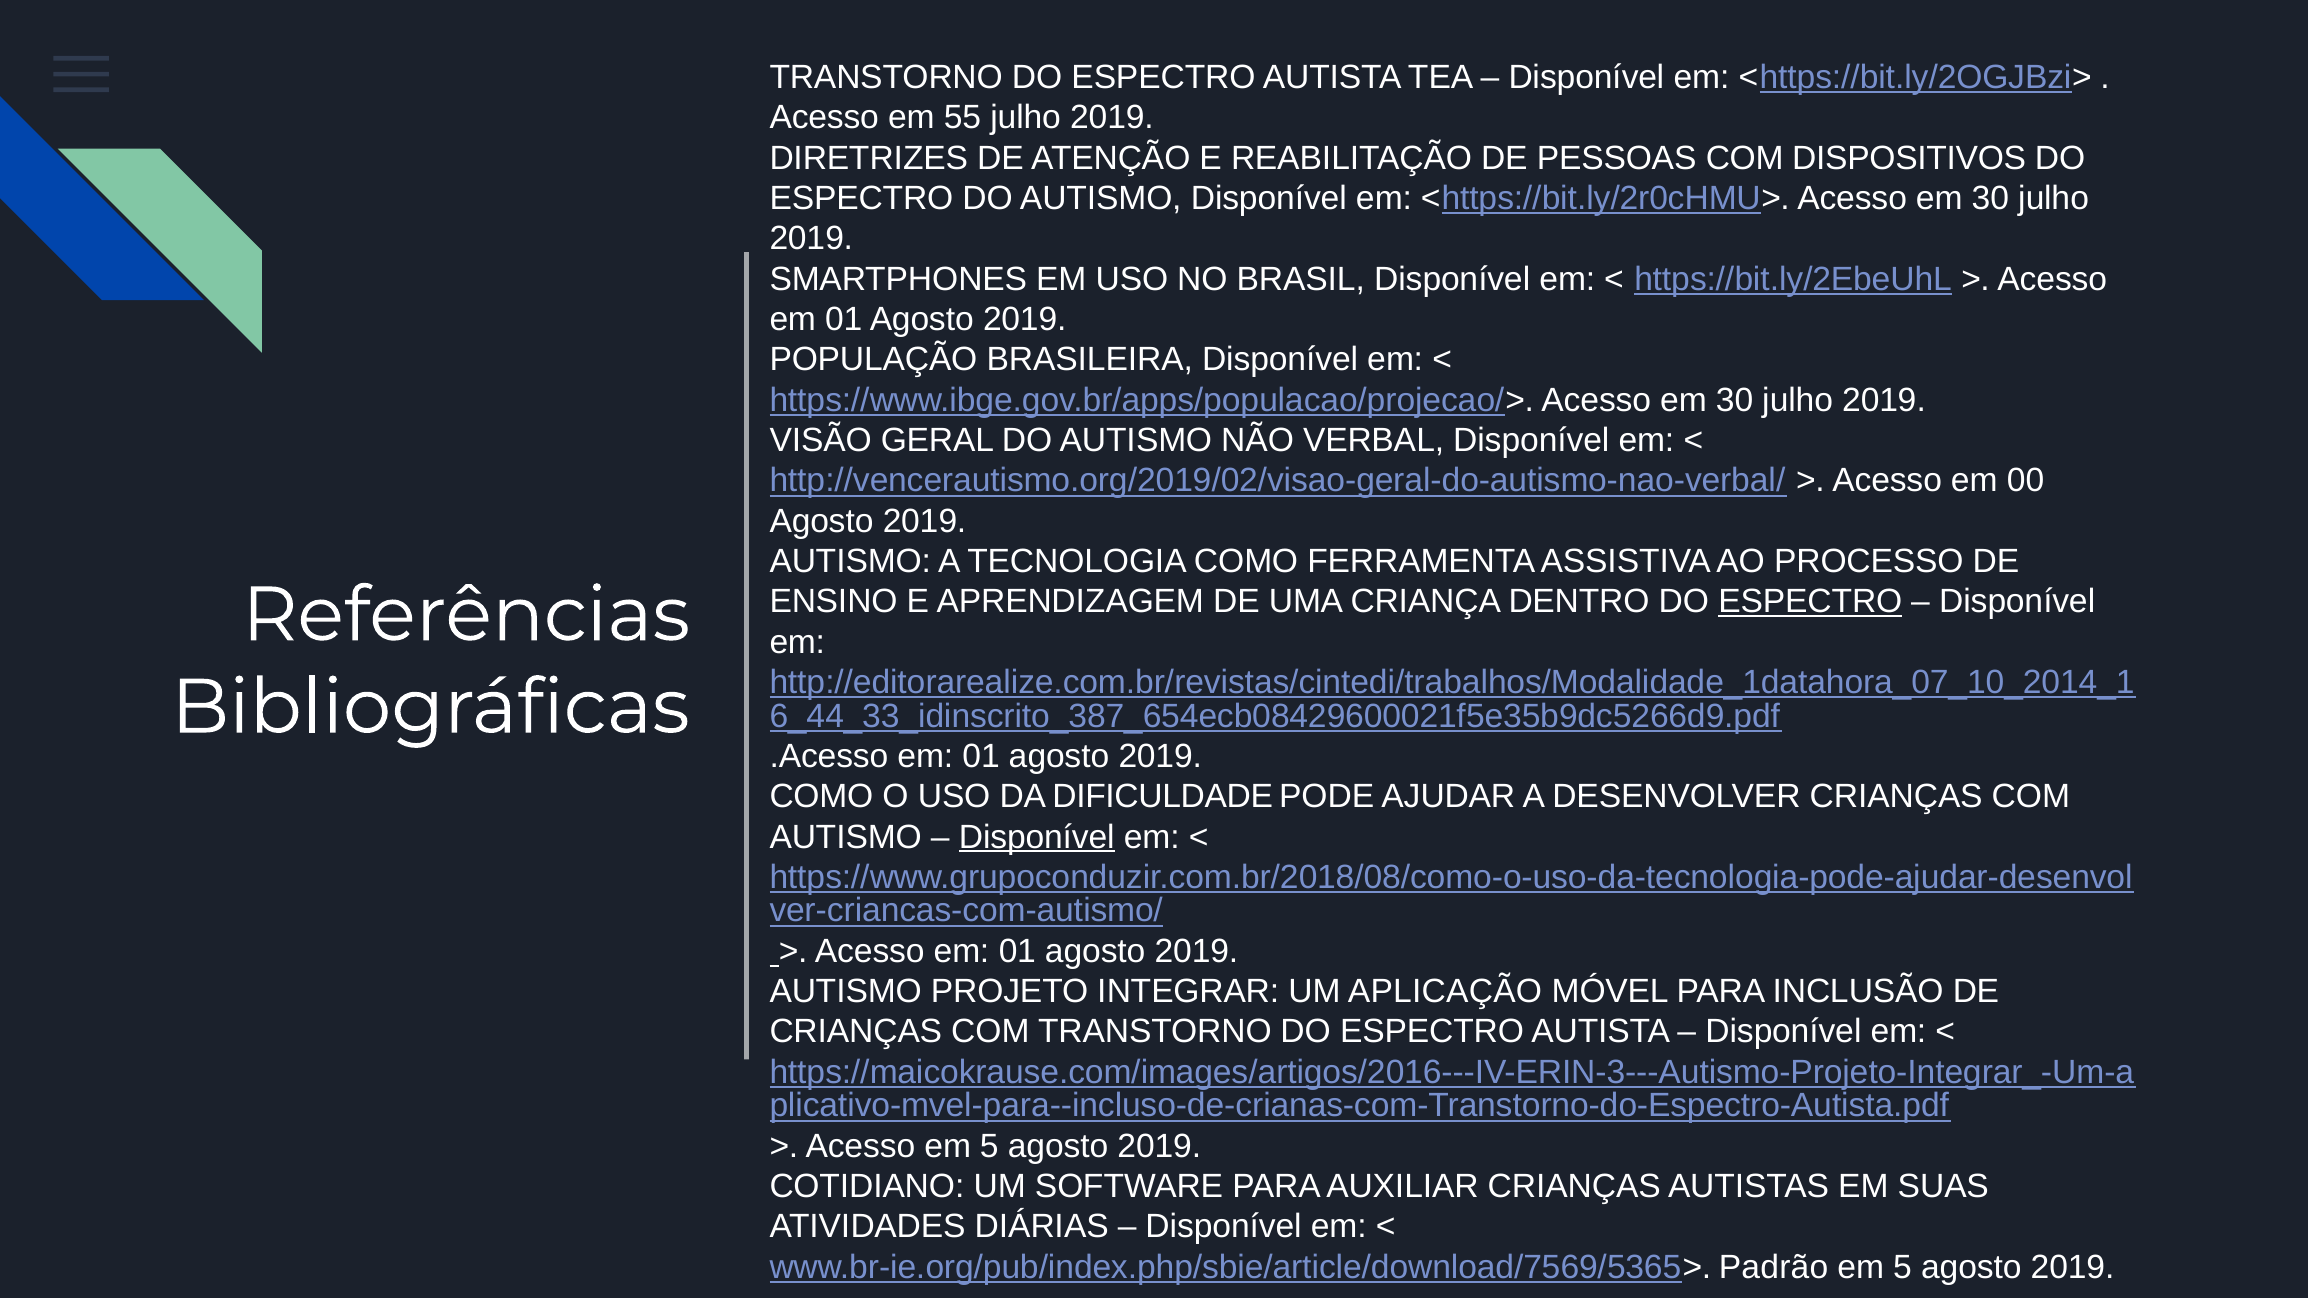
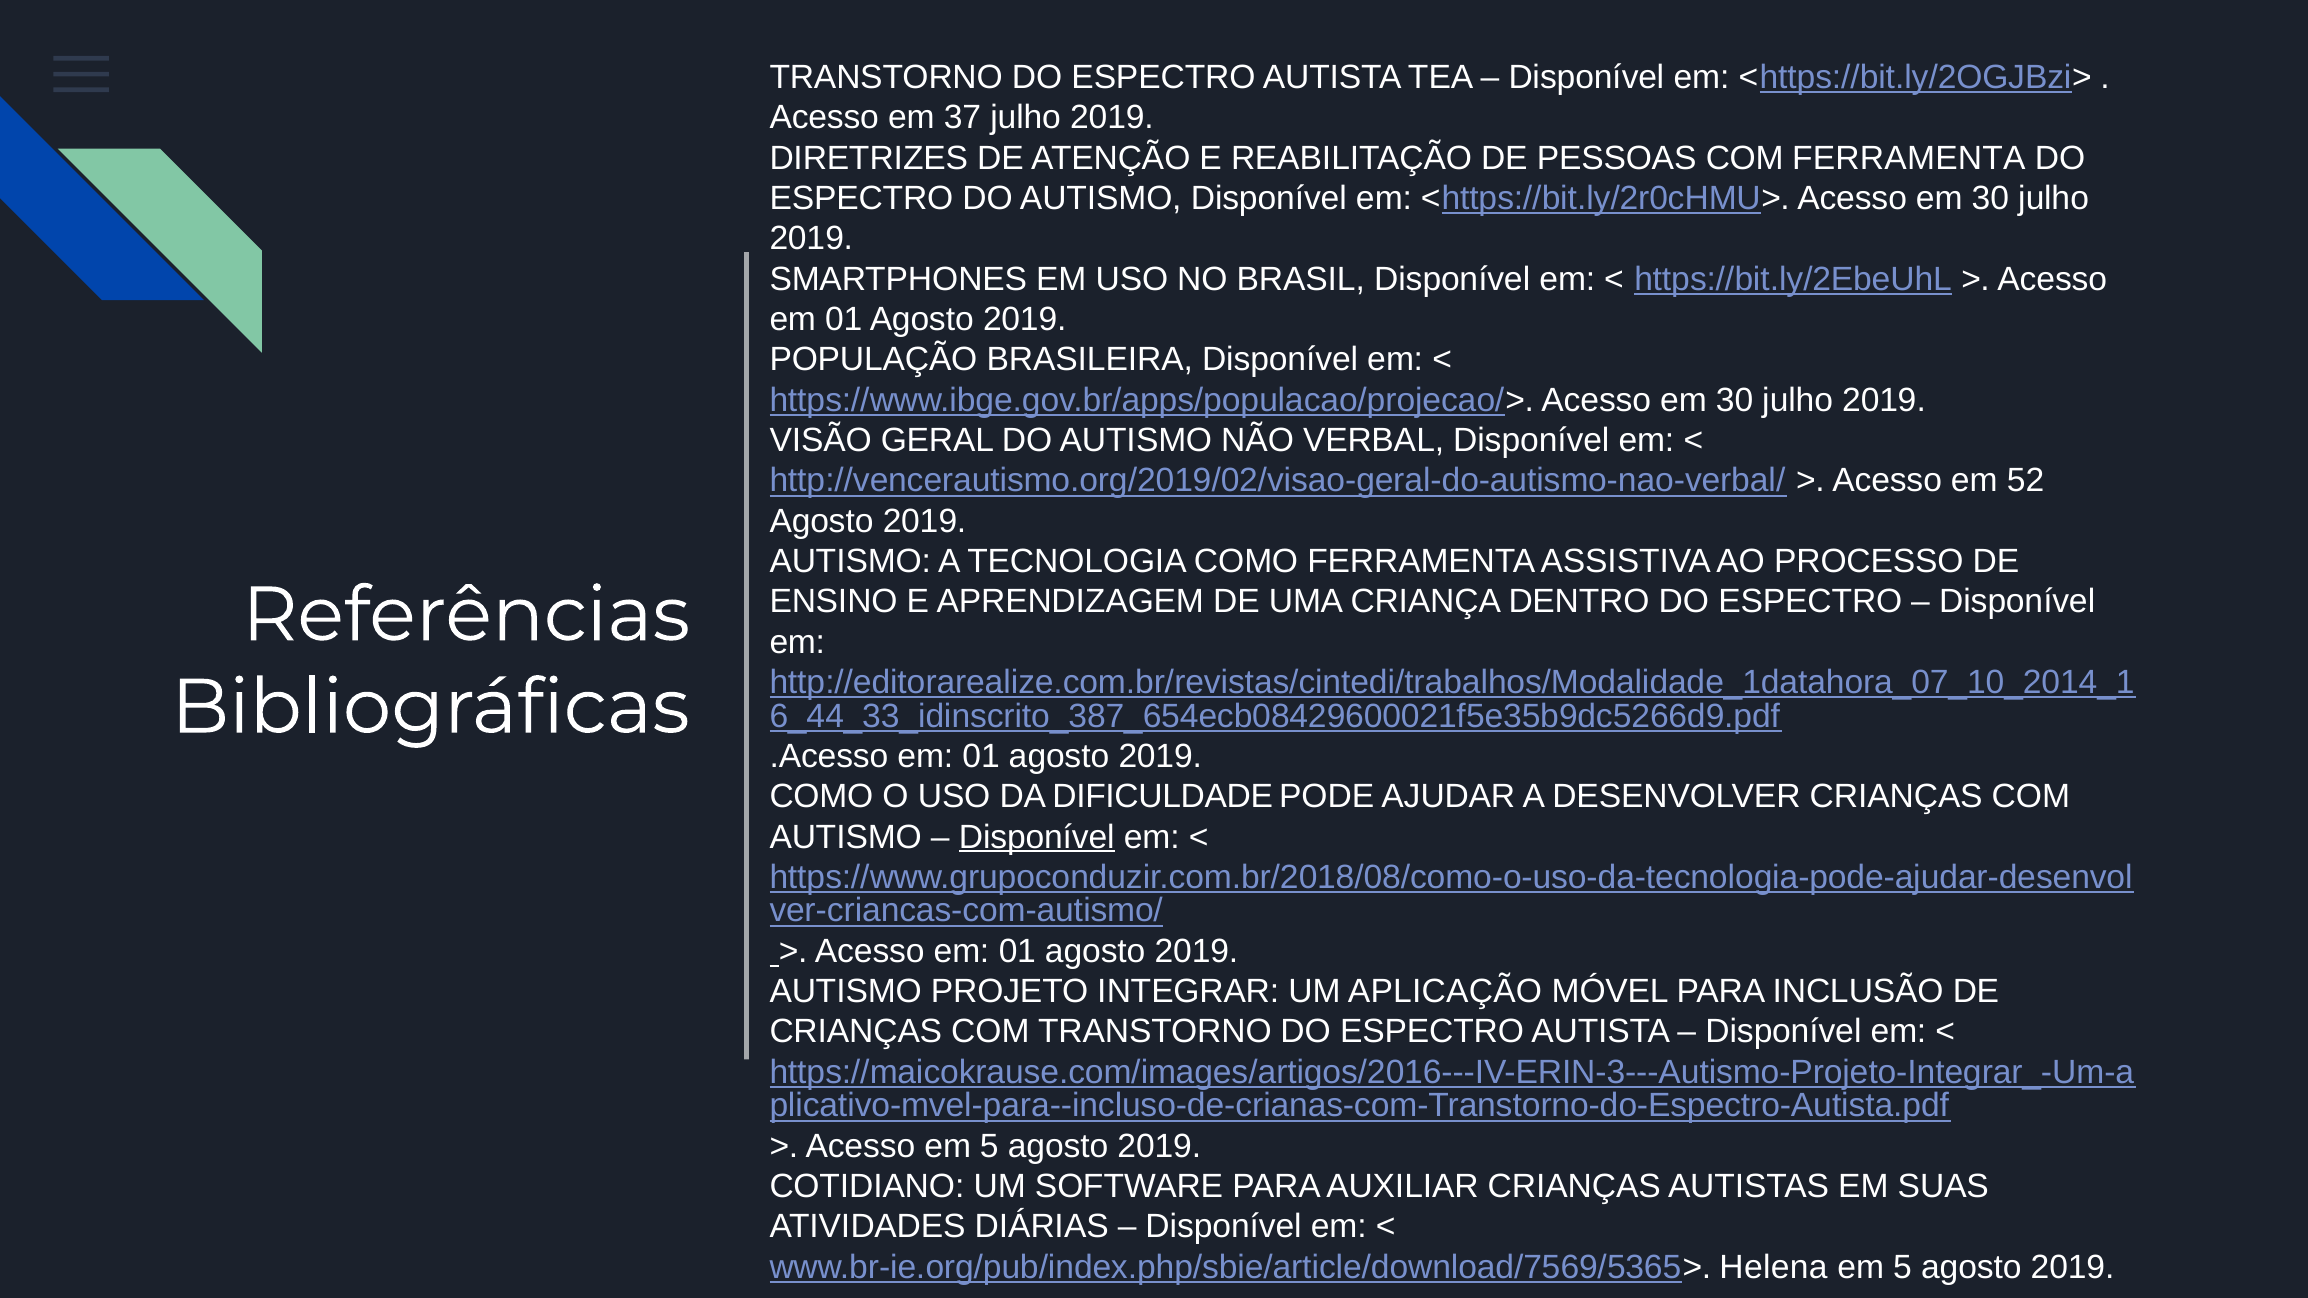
55: 55 -> 37 (962, 118)
COM DISPOSITIVOS: DISPOSITIVOS -> FERRAMENTA (1909, 158)
00: 00 -> 52 (2026, 481)
ESPECTRO underline: present -> none (1810, 602)
Padrão: Padrão -> Helena (1774, 1267)
